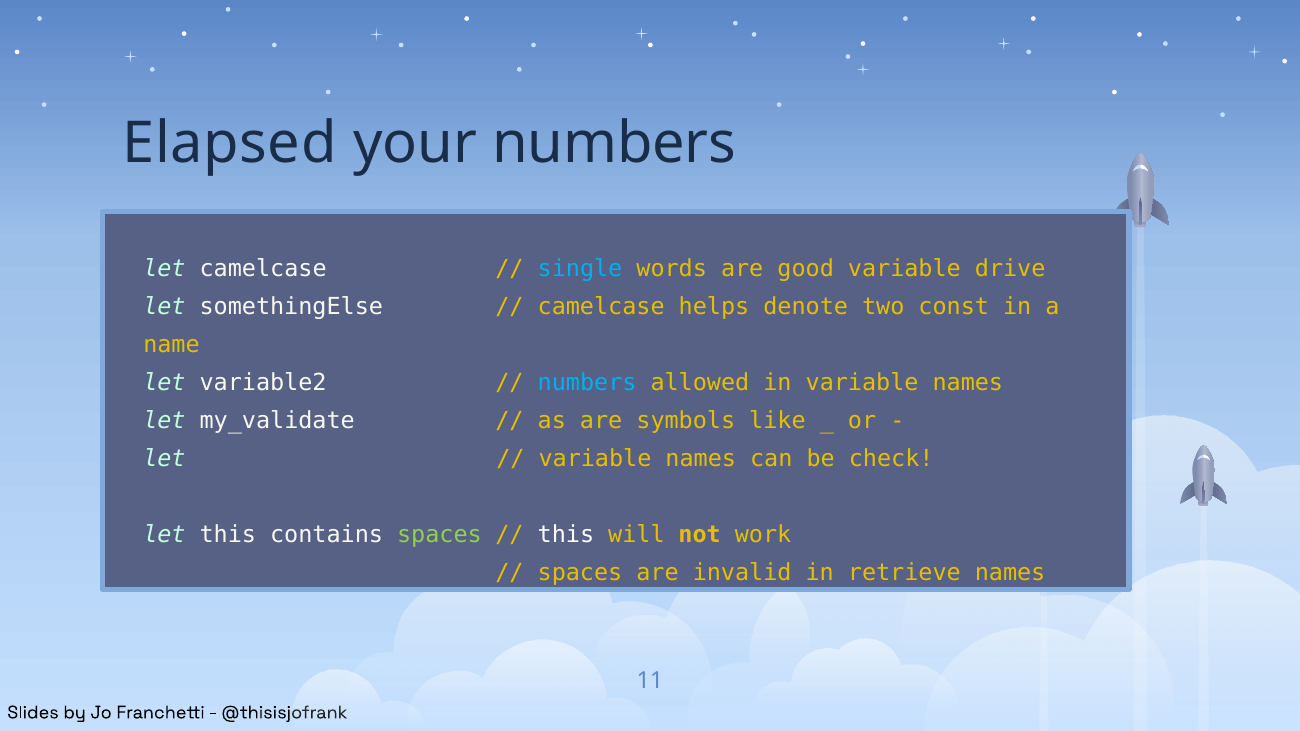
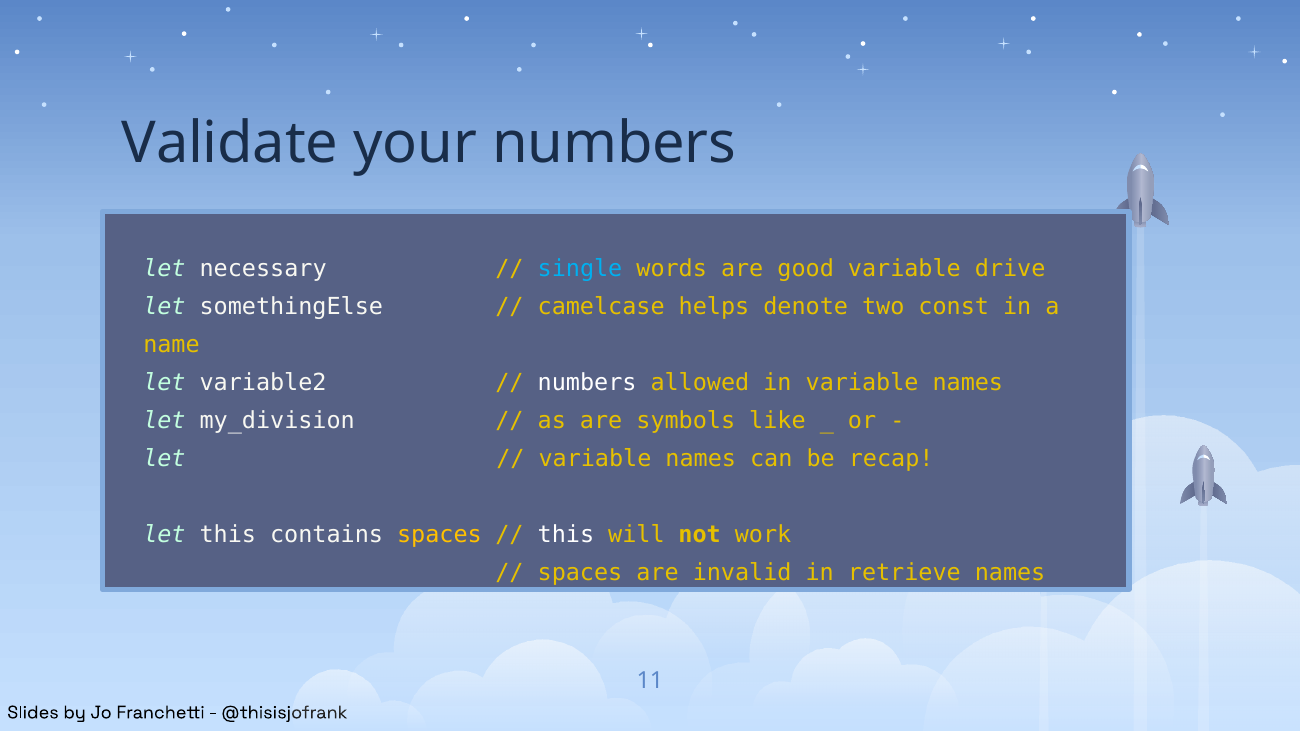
Elapsed: Elapsed -> Validate (230, 144)
let camelcase: camelcase -> necessary (263, 269)
numbers colour: light blue -> white (587, 383)
my_validate: my_validate -> my_division (277, 421)
check: check -> recap (891, 459)
spaces colour: light green -> yellow (439, 535)
